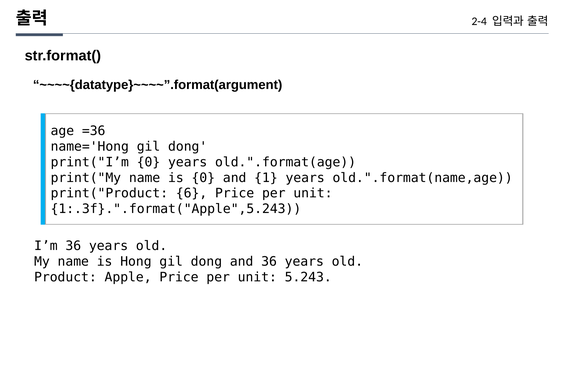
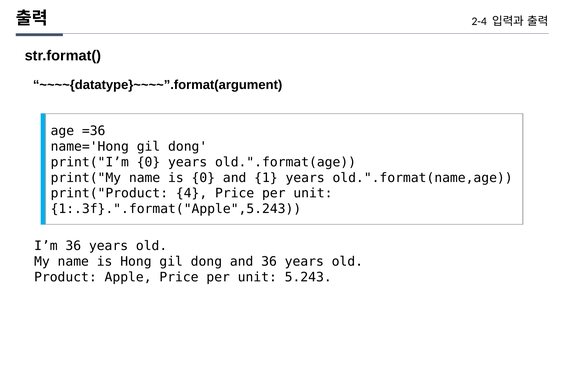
6: 6 -> 4 (192, 194)
